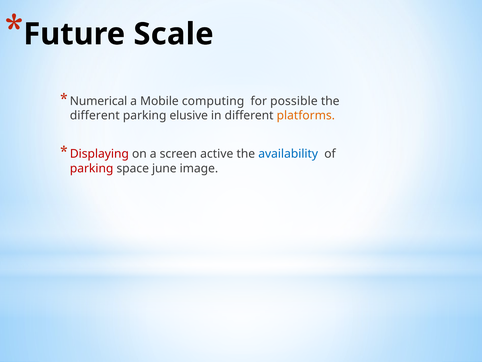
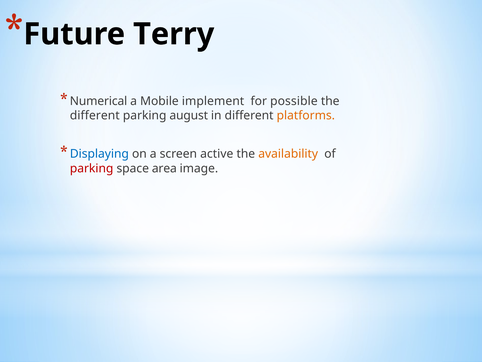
Scale: Scale -> Terry (174, 34)
computing: computing -> implement (213, 101)
elusive: elusive -> august (189, 115)
Displaying colour: red -> blue (99, 154)
availability colour: blue -> orange (288, 154)
june: june -> area (164, 168)
